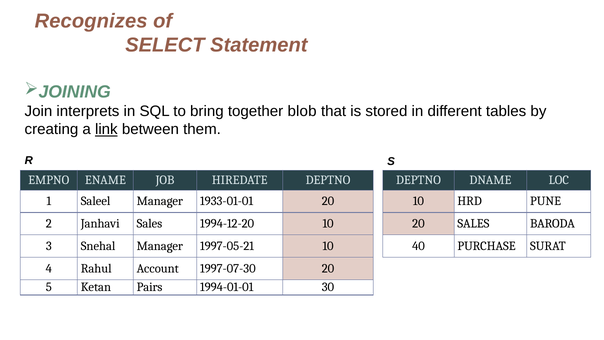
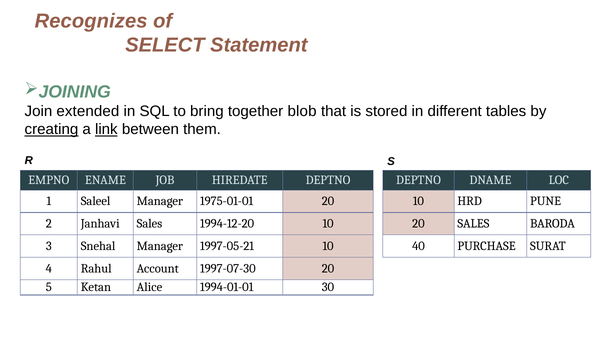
interprets: interprets -> extended (88, 111)
creating underline: none -> present (51, 129)
1933-01-01: 1933-01-01 -> 1975-01-01 (227, 201)
Pairs: Pairs -> Alice (149, 287)
